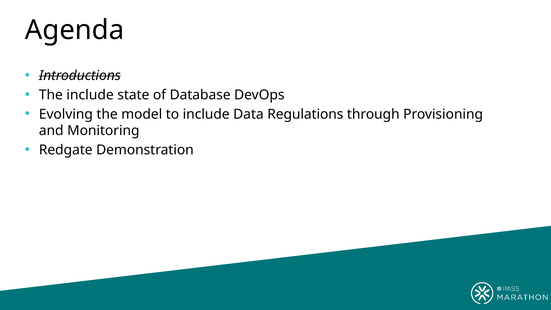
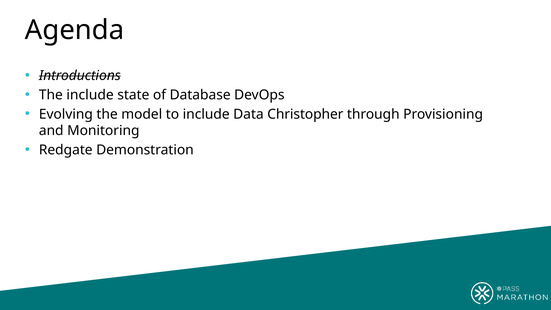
Regulations: Regulations -> Christopher (305, 114)
